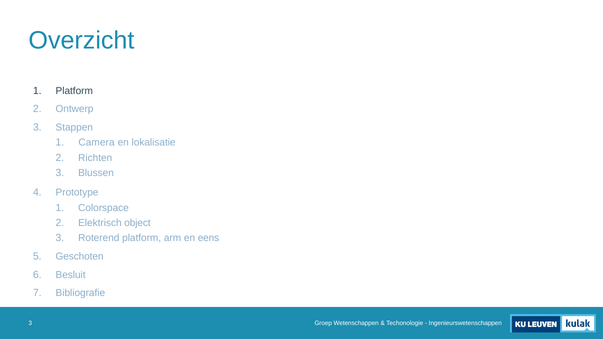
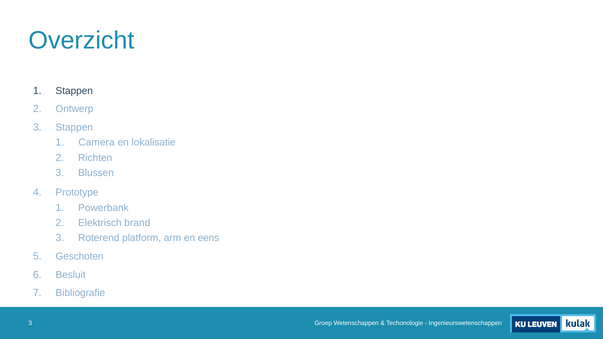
Platform: Platform -> Stappen (74, 91)
Colorspace: Colorspace -> Powerbank (104, 208)
object: object -> brand (137, 223)
